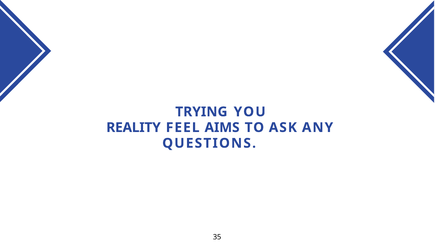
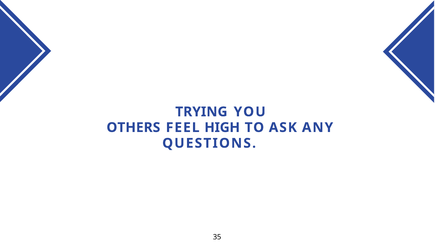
REALITY: REALITY -> OTHERS (133, 127)
AIMS: AIMS -> HIGH (222, 127)
